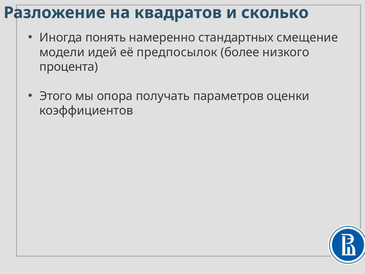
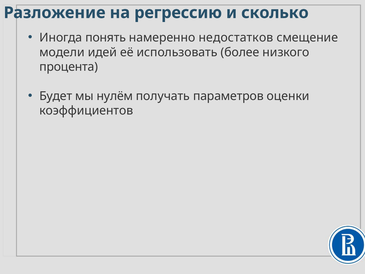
квадратов: квадратов -> регрессию (178, 13)
стандартных: стандартных -> недостатков (236, 38)
предпосылок: предпосылок -> использовать (177, 52)
Этого: Этого -> Будет (56, 96)
опора: опора -> нулём (115, 96)
